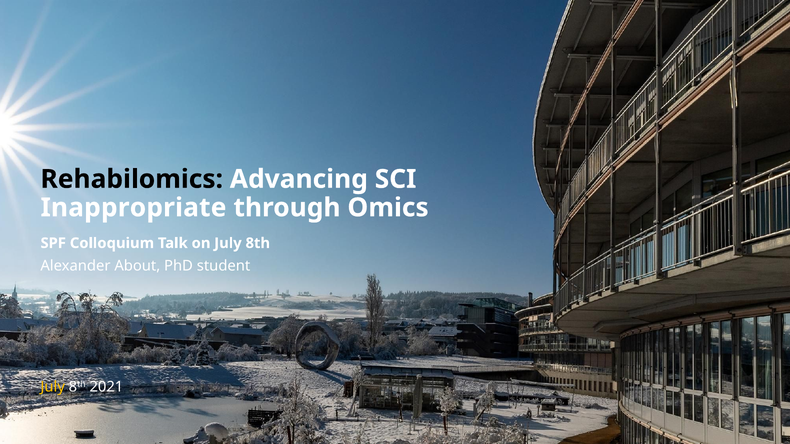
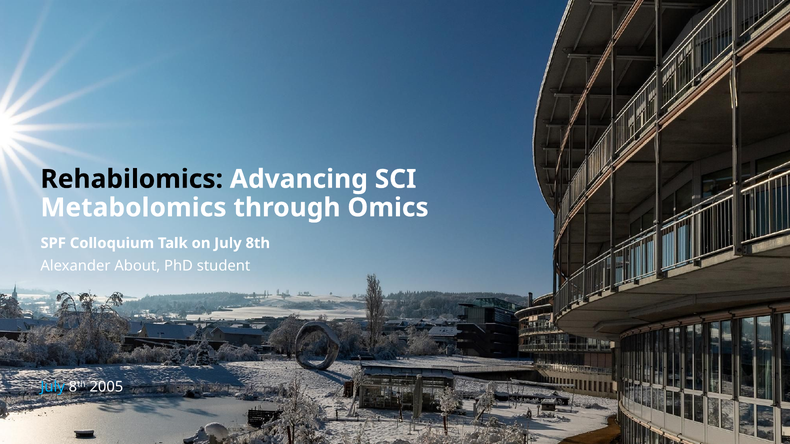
Inappropriate: Inappropriate -> Metabolomics (134, 208)
July colour: yellow -> light blue (53, 387)
2021: 2021 -> 2005 (106, 387)
